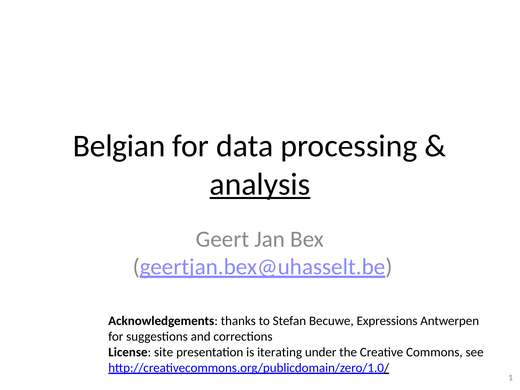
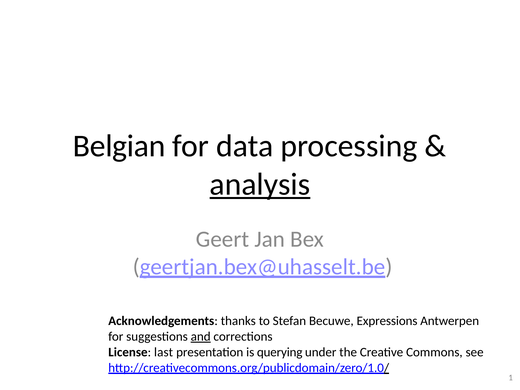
and underline: none -> present (201, 337)
site: site -> last (164, 352)
iterating: iterating -> querying (280, 352)
